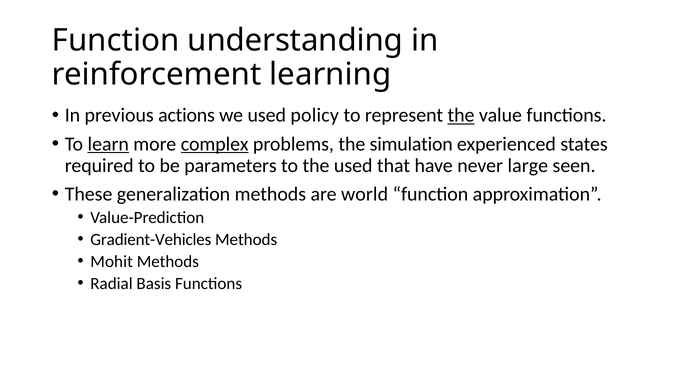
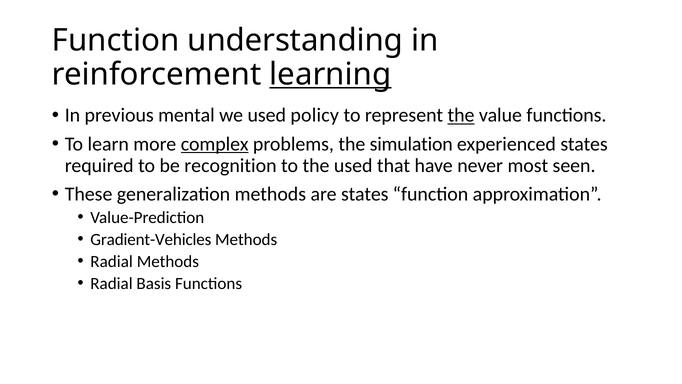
learning underline: none -> present (330, 74)
actions: actions -> mental (186, 115)
learn underline: present -> none (108, 144)
parameters: parameters -> recognition (230, 165)
large: large -> most (528, 165)
are world: world -> states (365, 194)
Mohit: Mohit -> Radial (112, 261)
